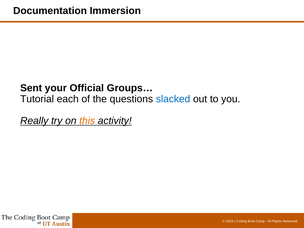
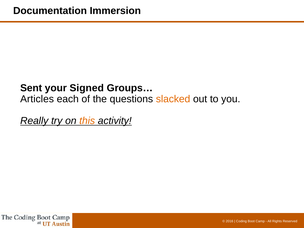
Official: Official -> Signed (87, 88)
Tutorial: Tutorial -> Articles (37, 99)
slacked colour: blue -> orange (173, 99)
